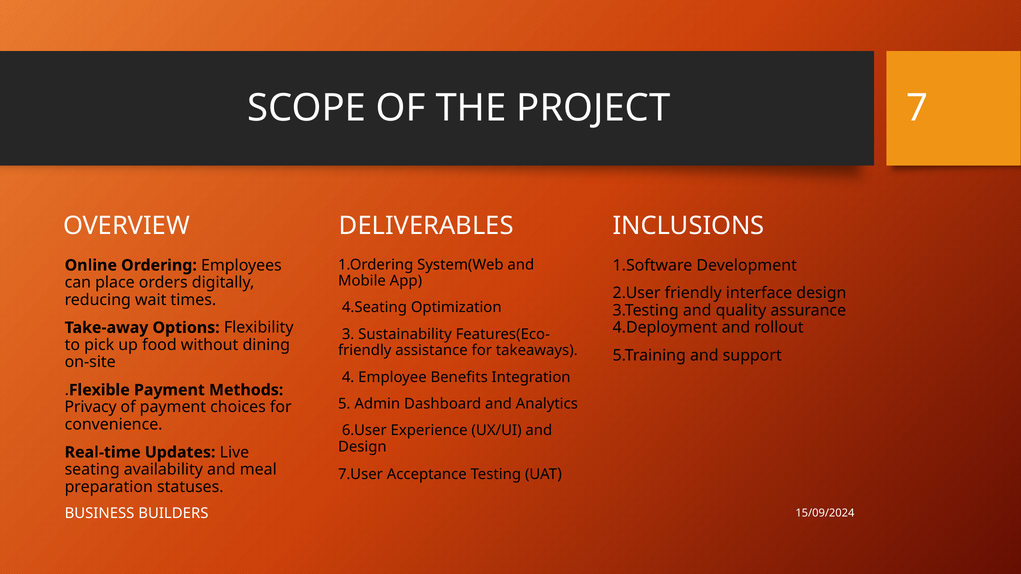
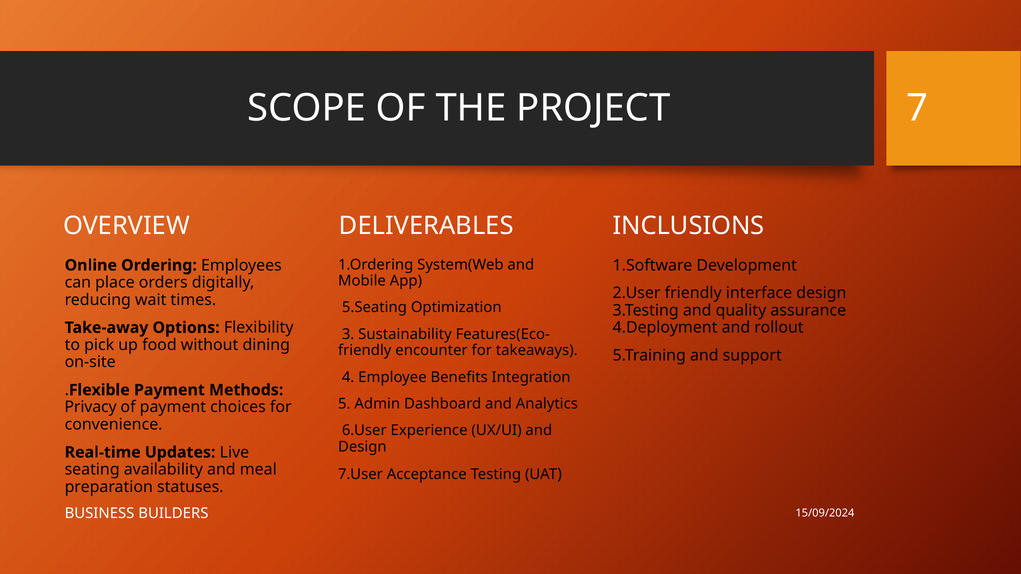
4.Seating: 4.Seating -> 5.Seating (374, 308)
assistance: assistance -> encounter (432, 351)
